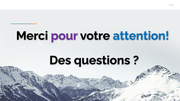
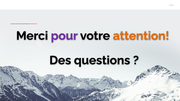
attention colour: blue -> orange (141, 36)
